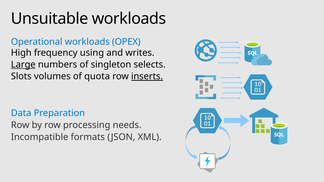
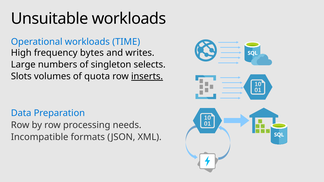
OPEX: OPEX -> TIME (126, 42)
using: using -> bytes (92, 53)
Large underline: present -> none (23, 65)
